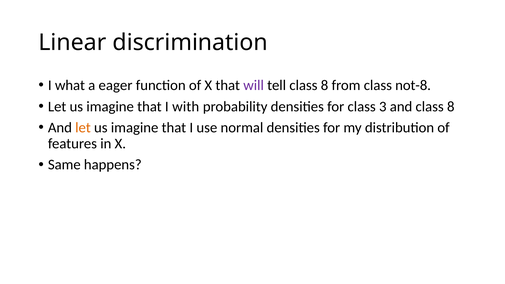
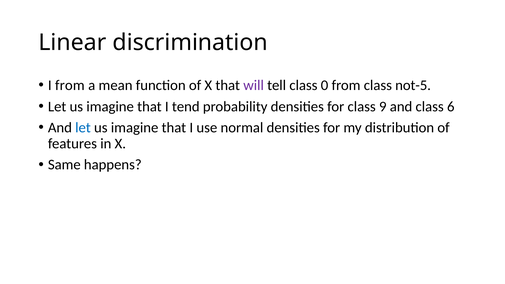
I what: what -> from (70, 85)
eager: eager -> mean (116, 85)
tell class 8: 8 -> 0 (325, 85)
not-8: not-8 -> not-5 (413, 85)
with: with -> tend (186, 107)
3: 3 -> 9 (383, 107)
and class 8: 8 -> 6 (451, 107)
let colour: orange -> blue (83, 128)
